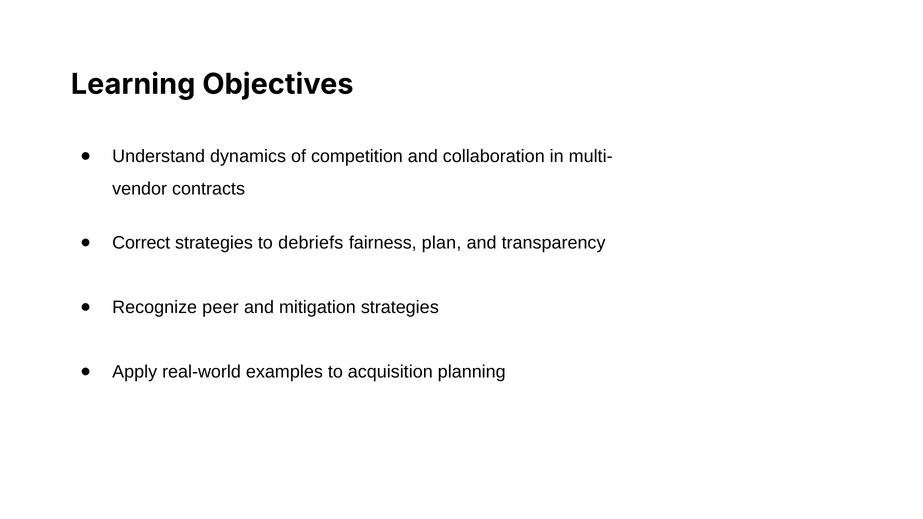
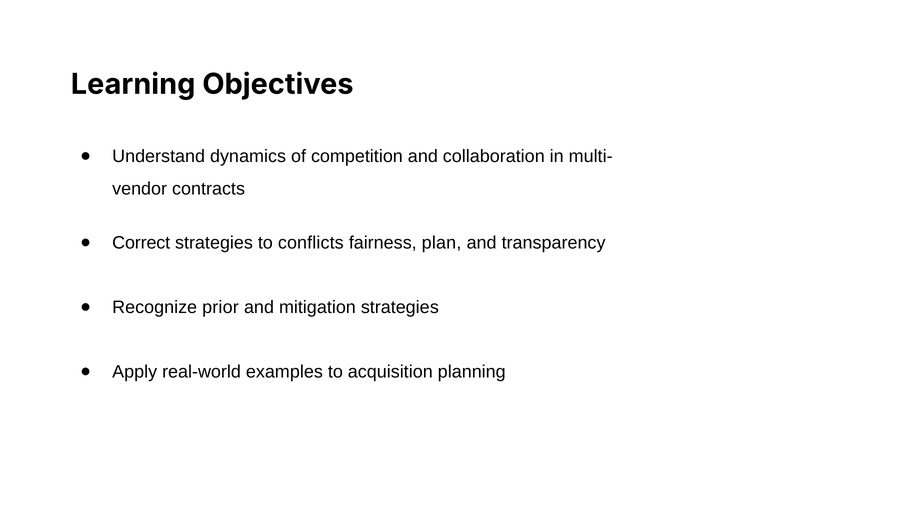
debriefs: debriefs -> conflicts (311, 243)
peer: peer -> prior (220, 307)
